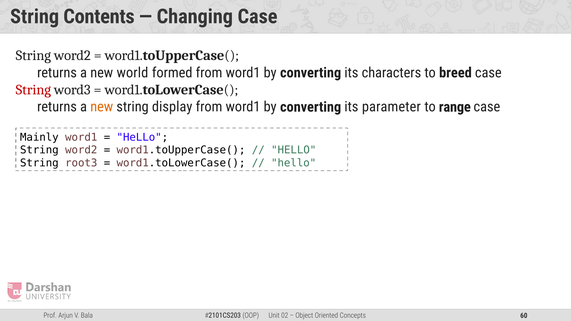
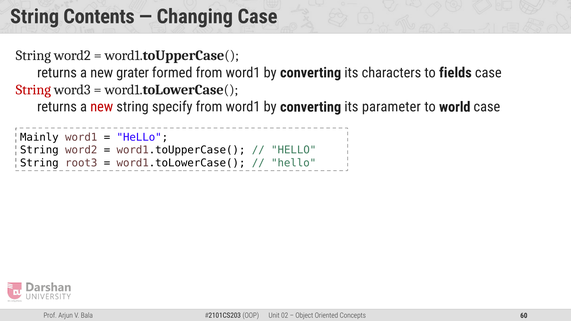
world: world -> grater (133, 73)
breed: breed -> fields (455, 73)
new colour: orange -> red (102, 107)
display: display -> specify (172, 107)
range: range -> world (455, 107)
